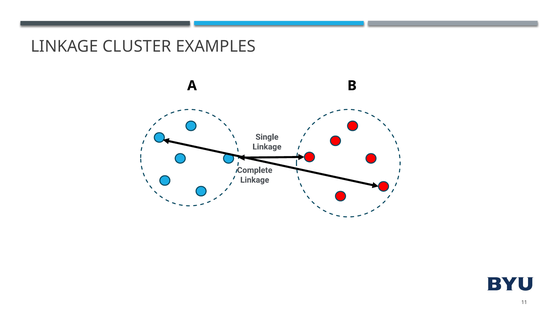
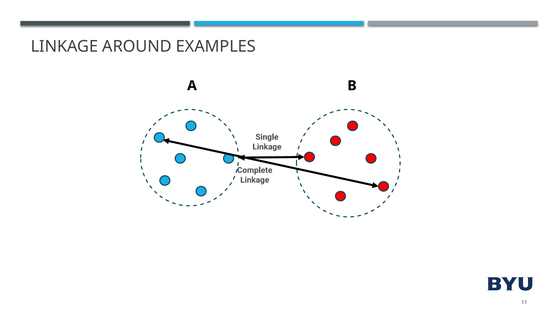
CLUSTER: CLUSTER -> AROUND (137, 47)
